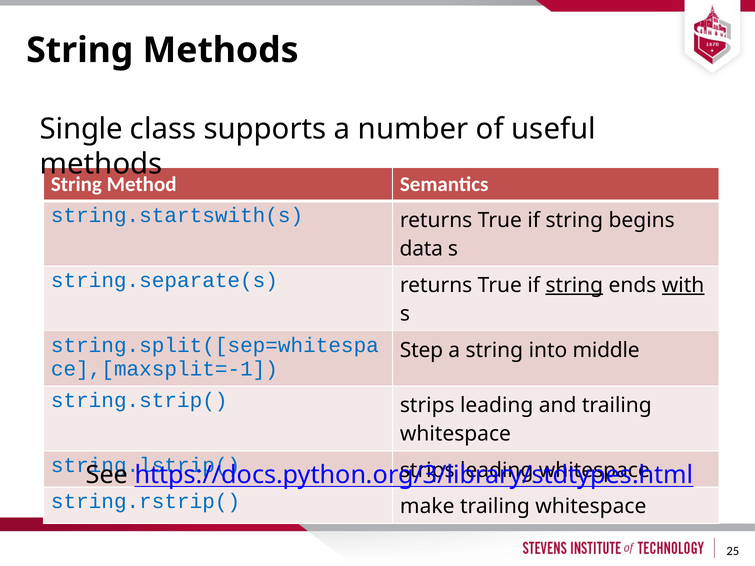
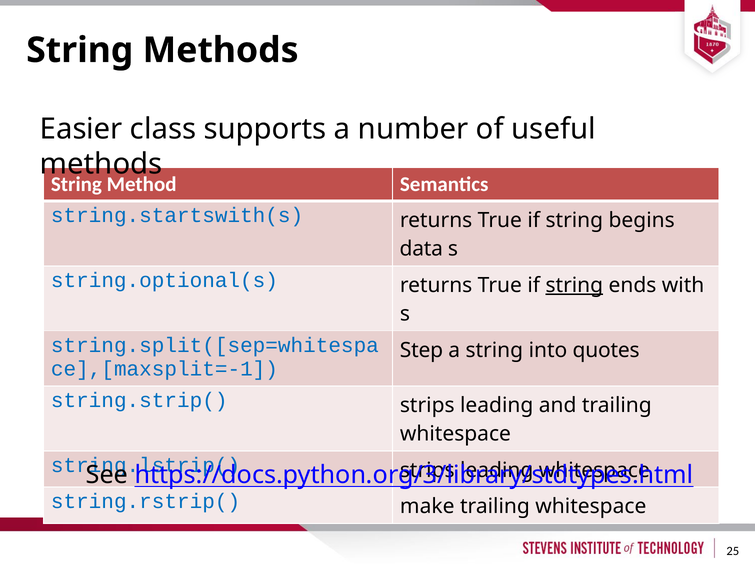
Single: Single -> Easier (81, 129)
string.separate(s: string.separate(s -> string.optional(s (164, 280)
with underline: present -> none (683, 285)
middle: middle -> quotes (606, 350)
